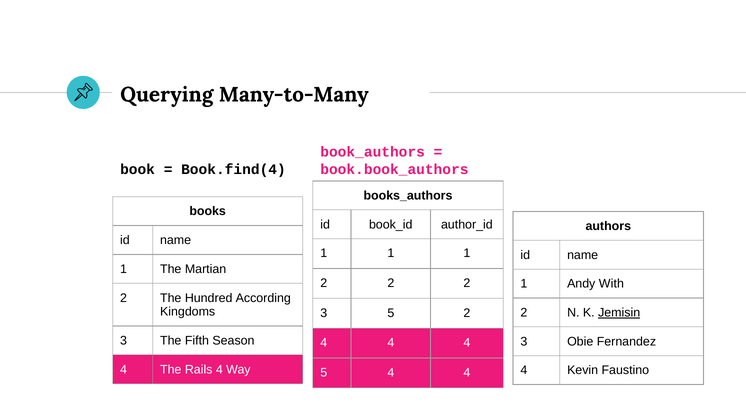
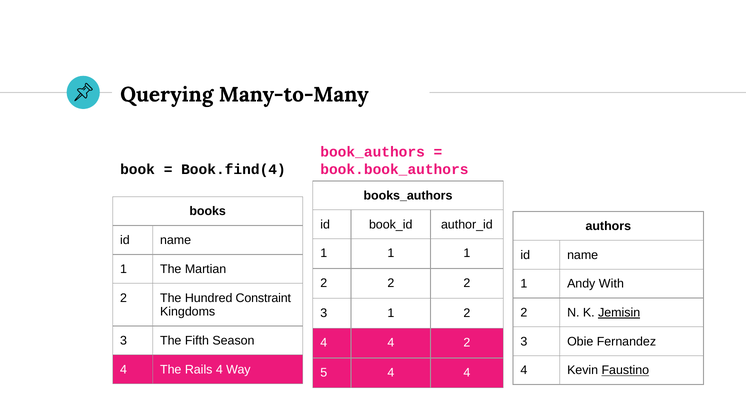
According: According -> Constraint (263, 298)
3 5: 5 -> 1 (391, 313)
4 4 4: 4 -> 2 (467, 343)
Faustino underline: none -> present (625, 370)
